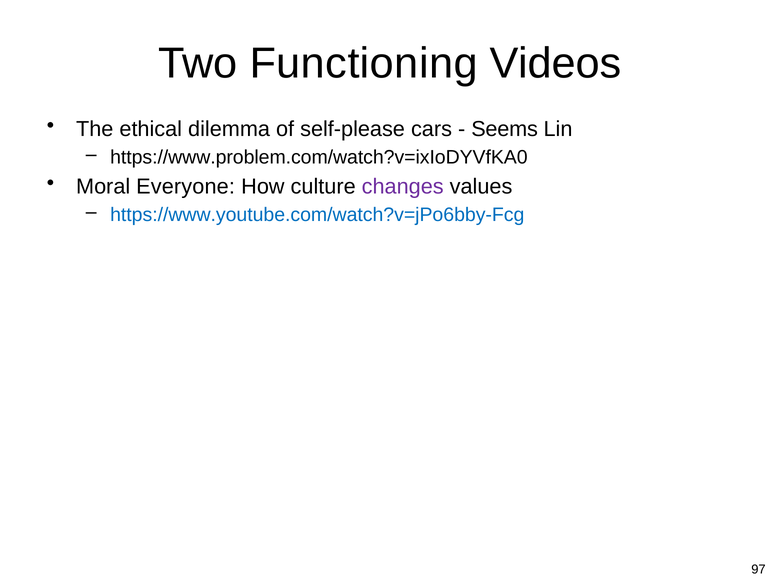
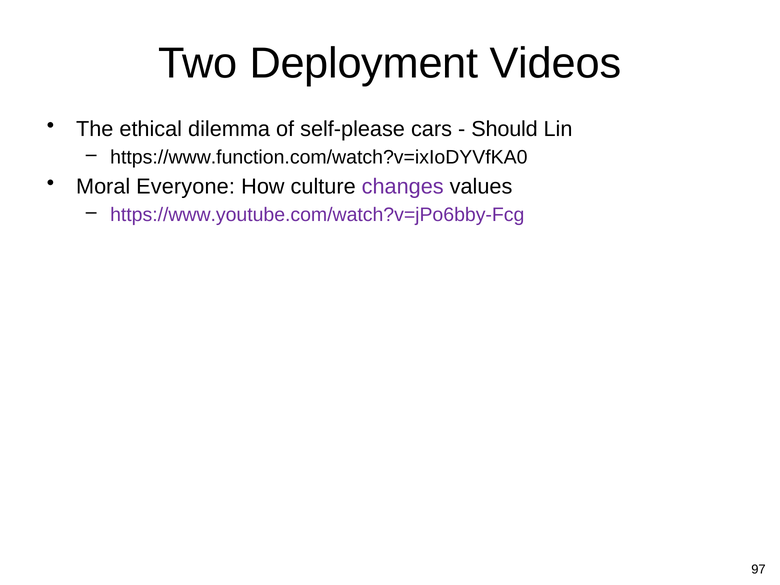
Functioning: Functioning -> Deployment (364, 63)
Seems: Seems -> Should (505, 129)
https://www.problem.com/watch?v=ixIoDYVfKA0: https://www.problem.com/watch?v=ixIoDYVfKA0 -> https://www.function.com/watch?v=ixIoDYVfKA0 (319, 157)
https://www.youtube.com/watch?v=jPo6bby-Fcg colour: blue -> purple (317, 215)
